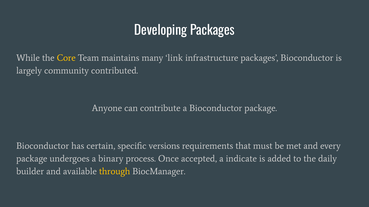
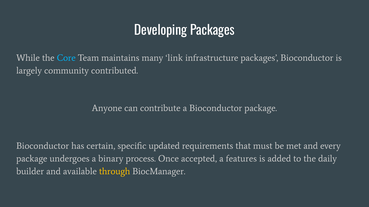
Core colour: yellow -> light blue (66, 58)
versions: versions -> updated (164, 146)
indicate: indicate -> features (241, 159)
